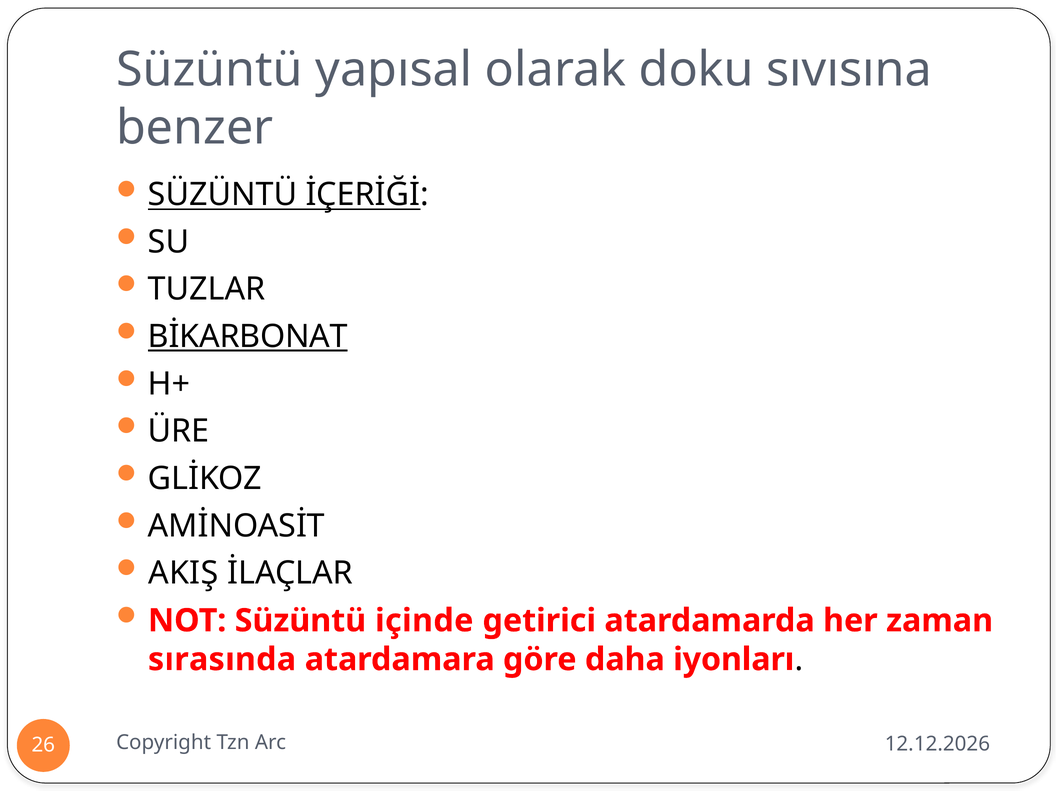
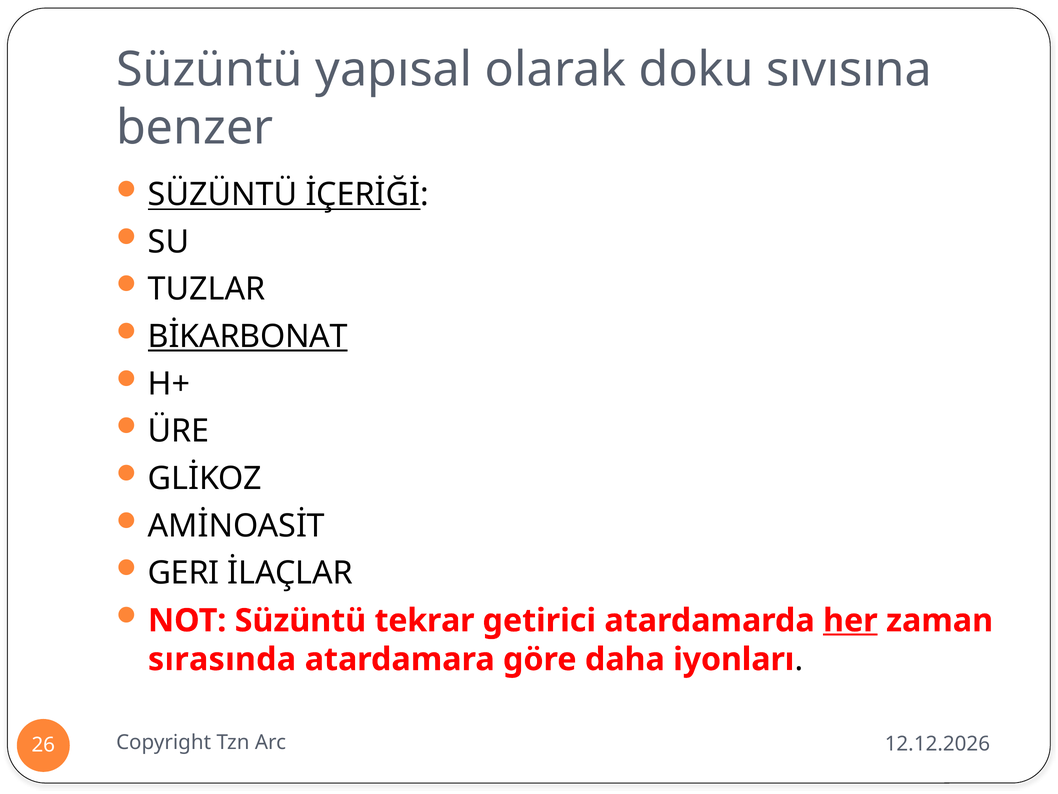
AKIŞ: AKIŞ -> GERI (184, 573)
içinde: içinde -> tekrar (425, 620)
her underline: none -> present (850, 620)
